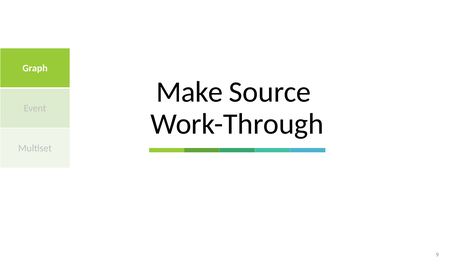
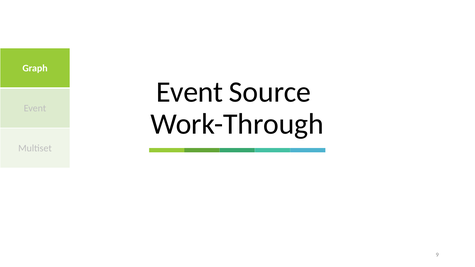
Make: Make -> Event (190, 92)
